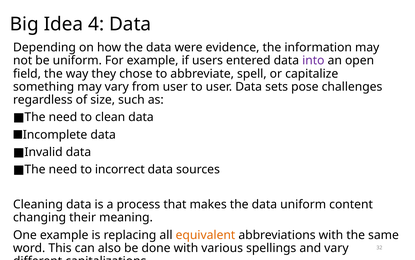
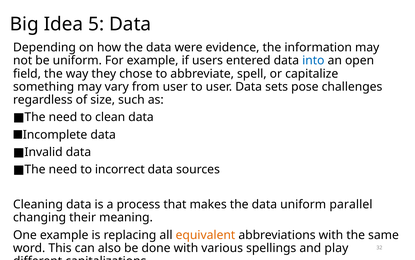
4: 4 -> 5 (96, 24)
into colour: purple -> blue (313, 60)
content: content -> parallel (351, 204)
and vary: vary -> play (336, 248)
